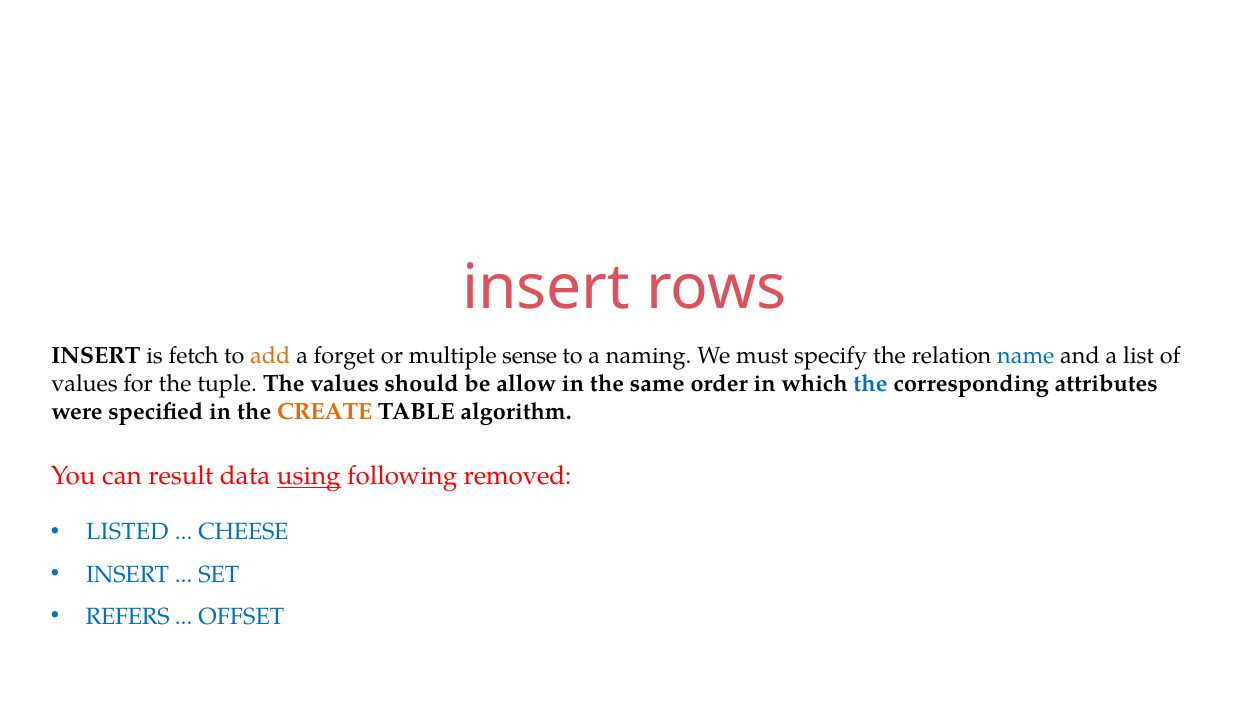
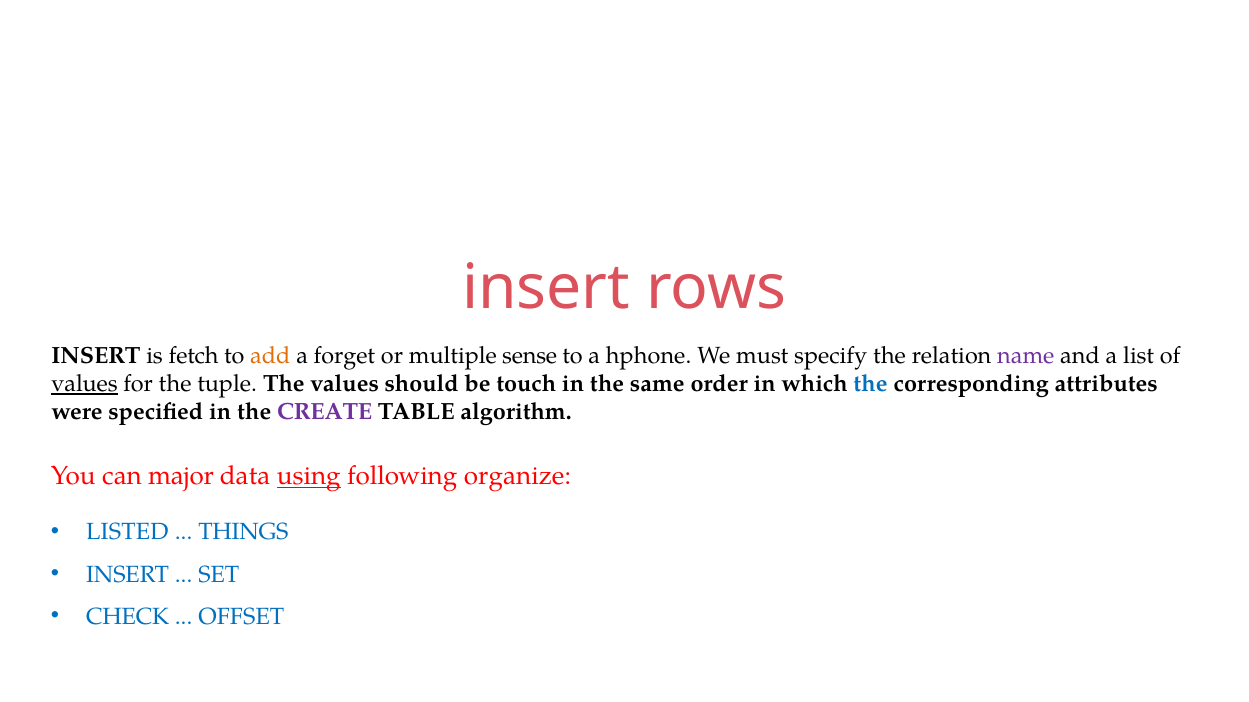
naming: naming -> hphone (649, 356)
name colour: blue -> purple (1026, 356)
values underline: none -> present (85, 384)
allow: allow -> touch (526, 384)
CREATE colour: orange -> purple (325, 412)
result: result -> major (181, 477)
removed: removed -> organize (517, 477)
CHEESE: CHEESE -> THINGS (243, 533)
REFERS: REFERS -> CHECK (128, 617)
